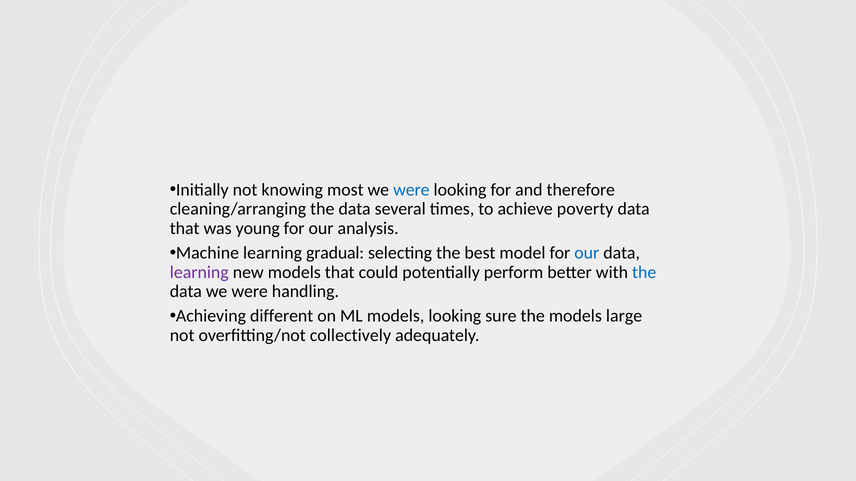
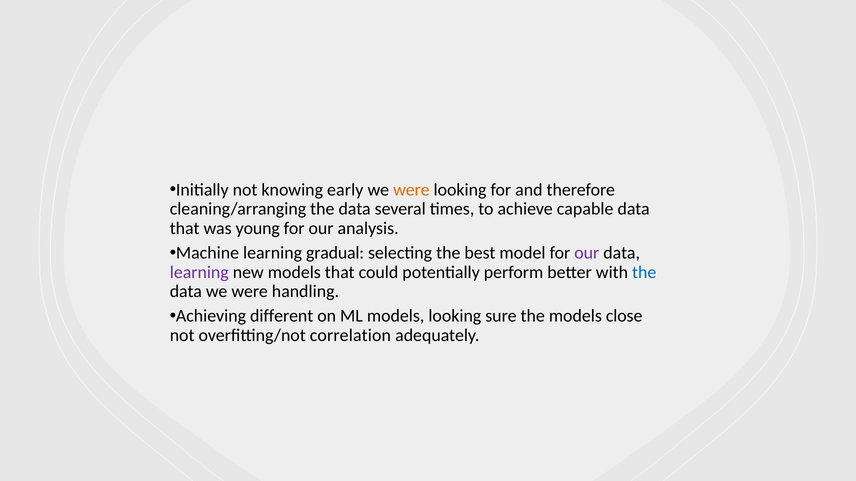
most: most -> early (345, 190)
were colour: blue -> orange (411, 190)
poverty: poverty -> capable (585, 209)
our colour: blue -> purple (587, 253)
large: large -> close (624, 316)
collectively: collectively -> correlation (350, 336)
